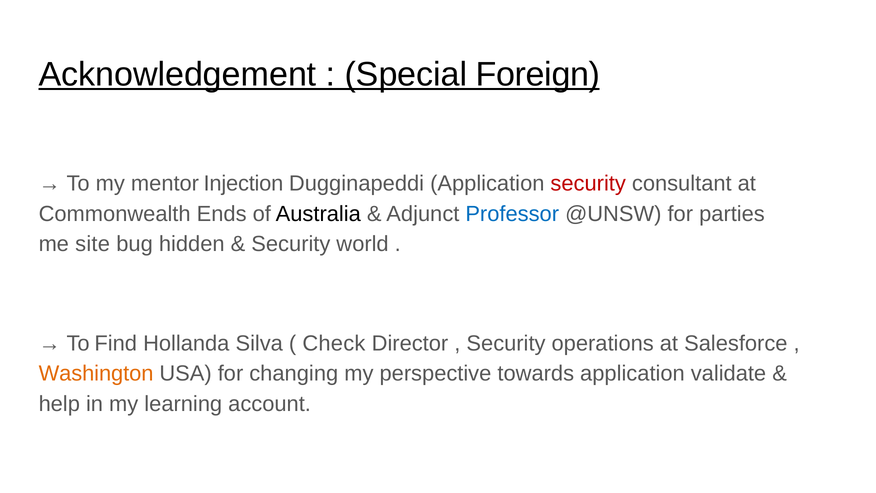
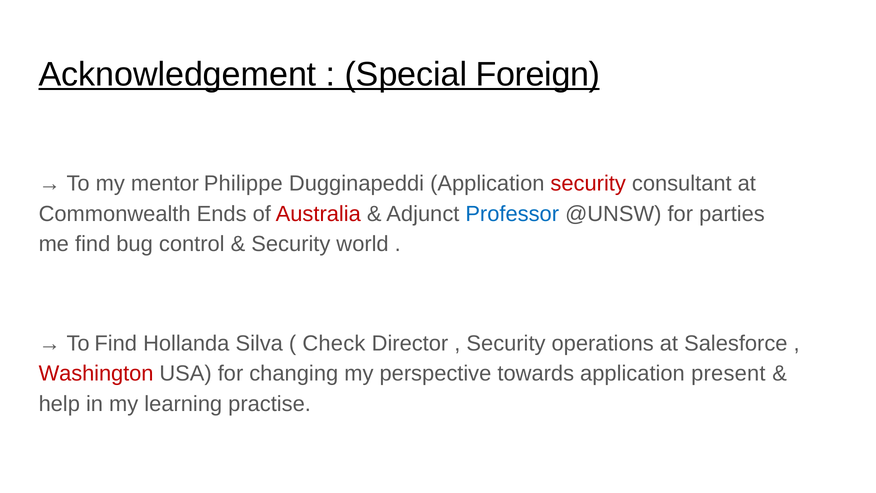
Injection: Injection -> Philippe (243, 183)
Australia colour: black -> red (318, 214)
me site: site -> find (93, 244)
hidden: hidden -> control (192, 244)
Washington colour: orange -> red (96, 373)
validate: validate -> present (728, 373)
account: account -> practise (270, 404)
